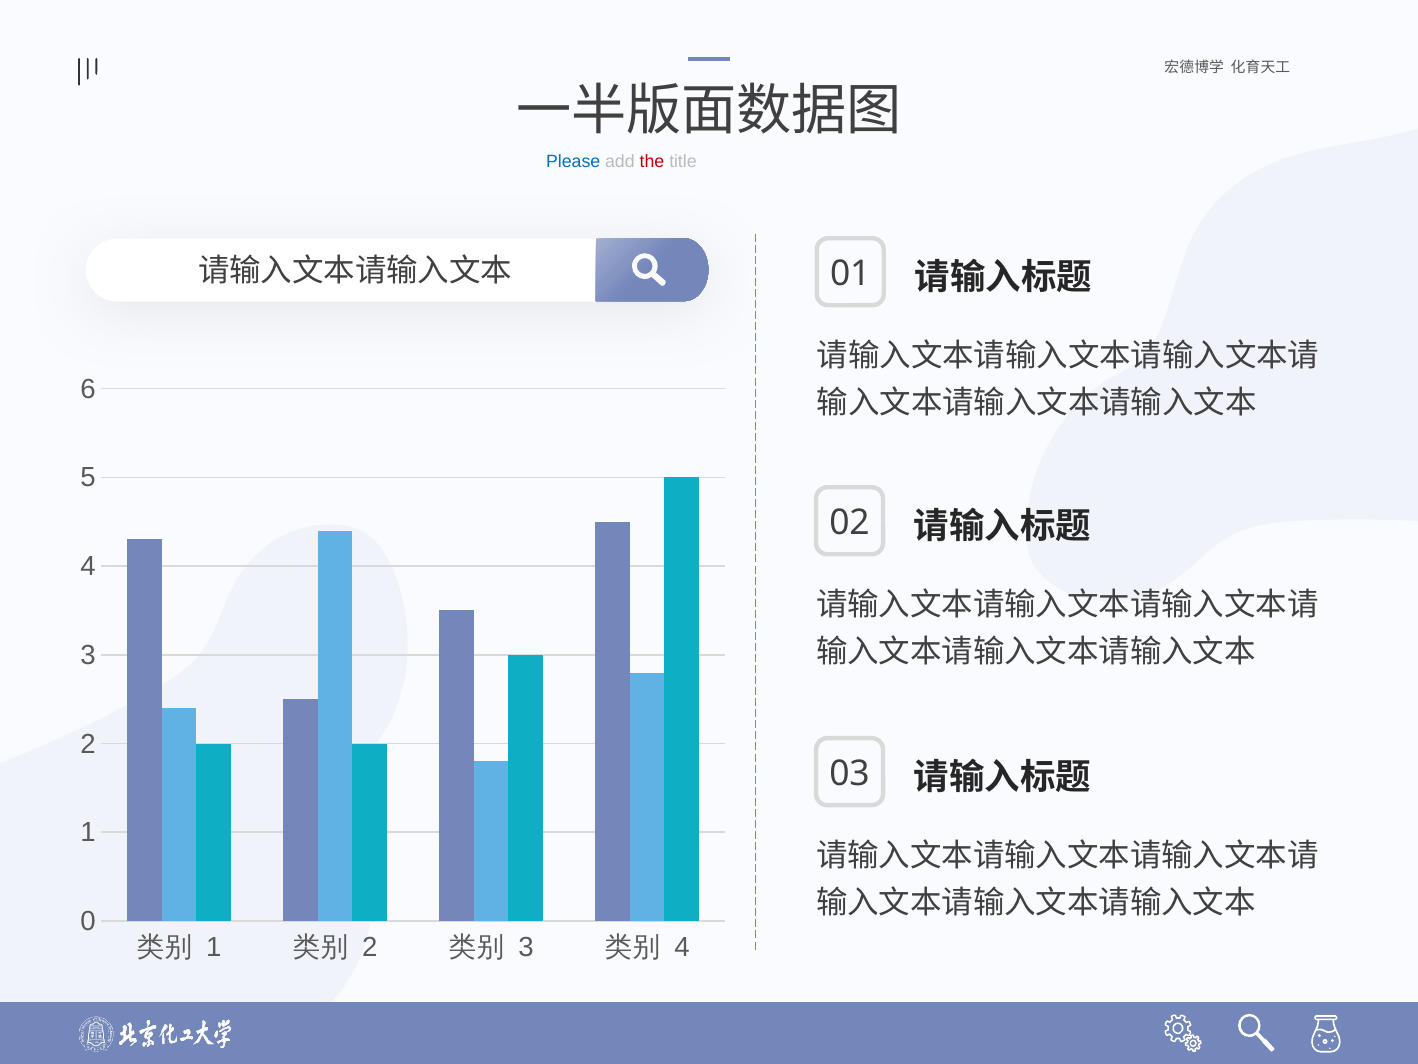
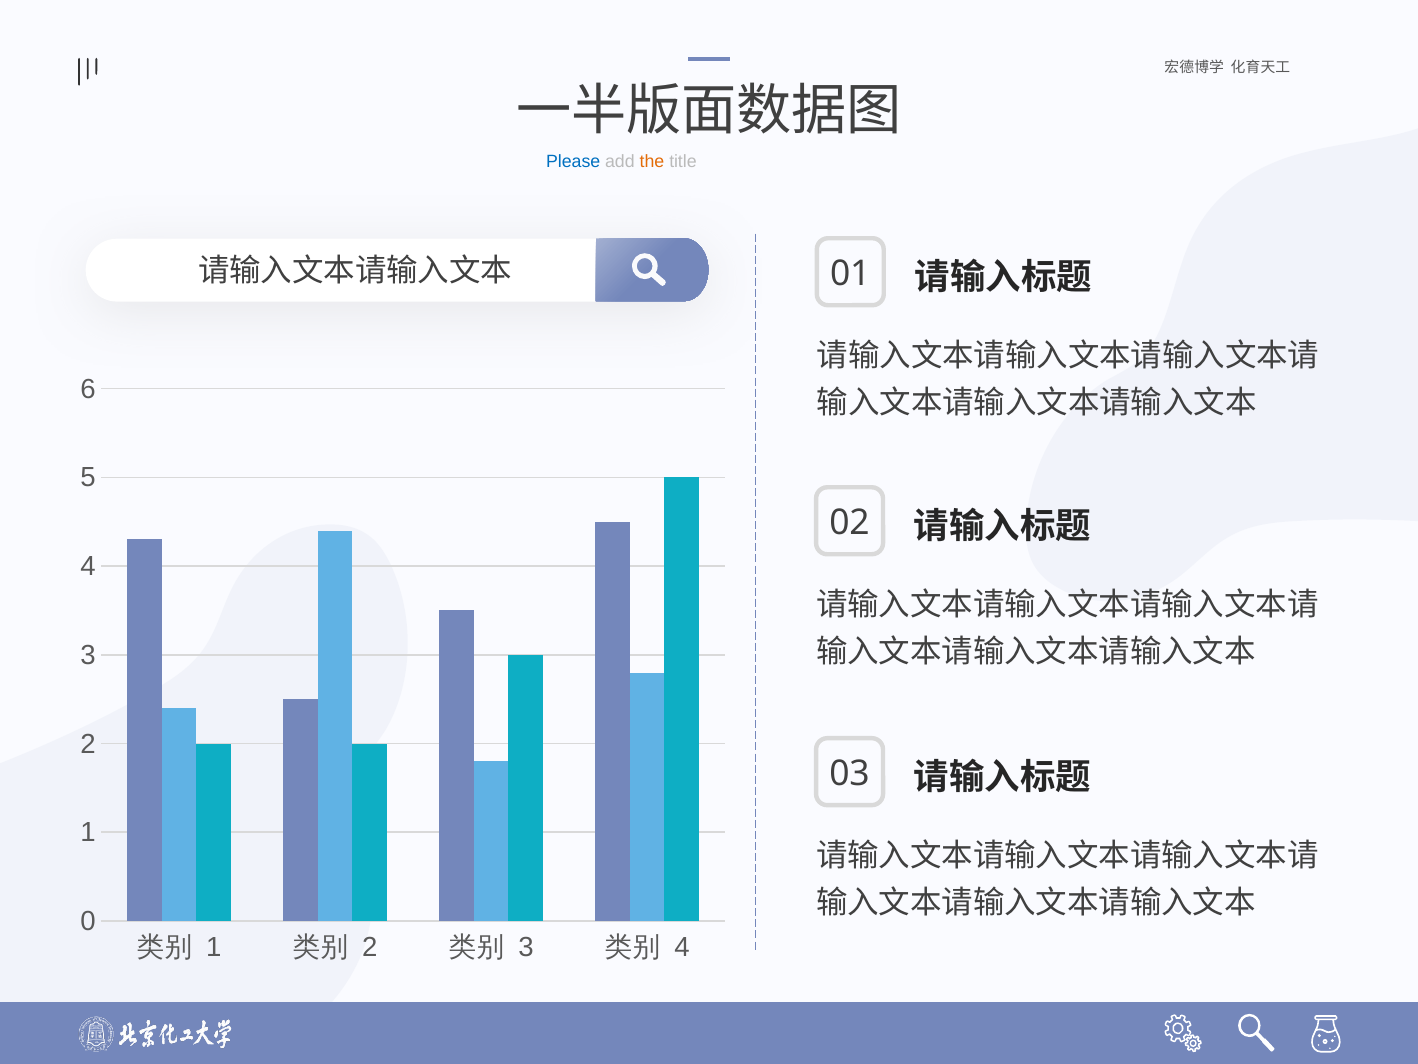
the colour: red -> orange (652, 161)
